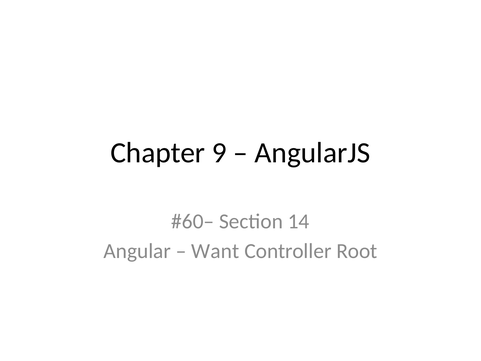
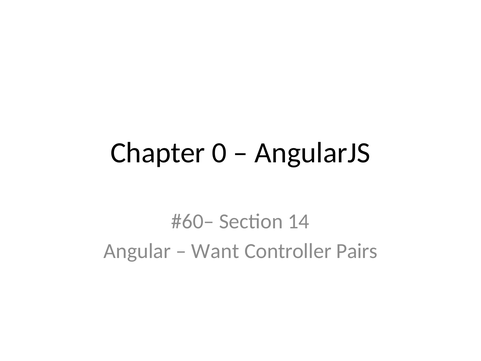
9: 9 -> 0 (219, 153)
Root: Root -> Pairs (357, 251)
